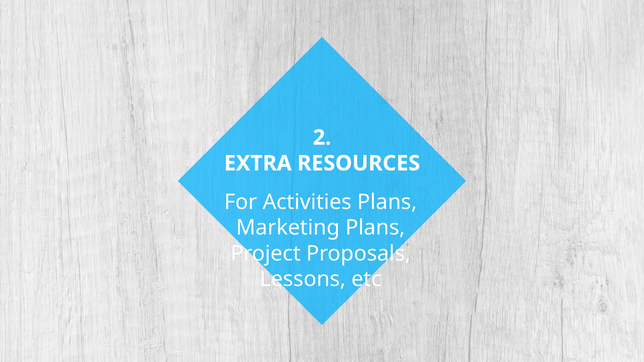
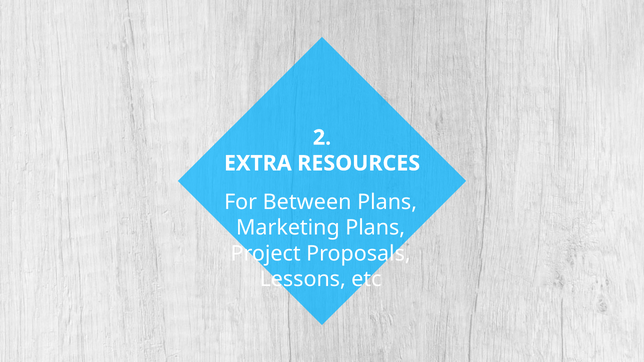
Activities: Activities -> Between (307, 202)
